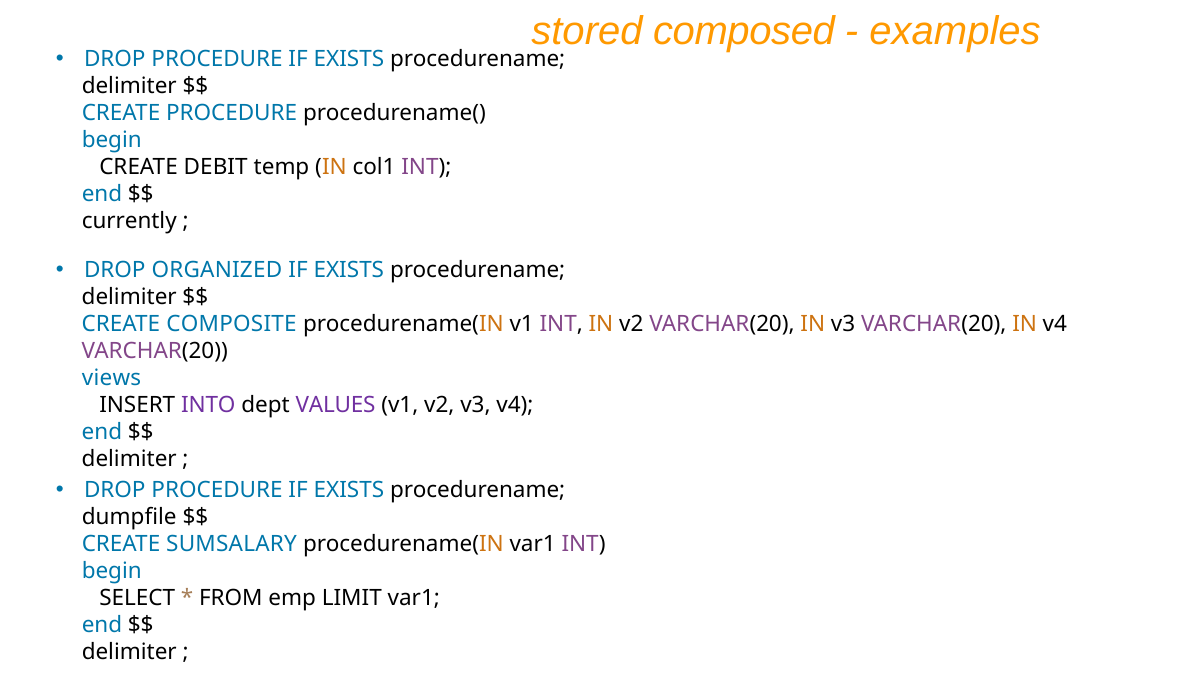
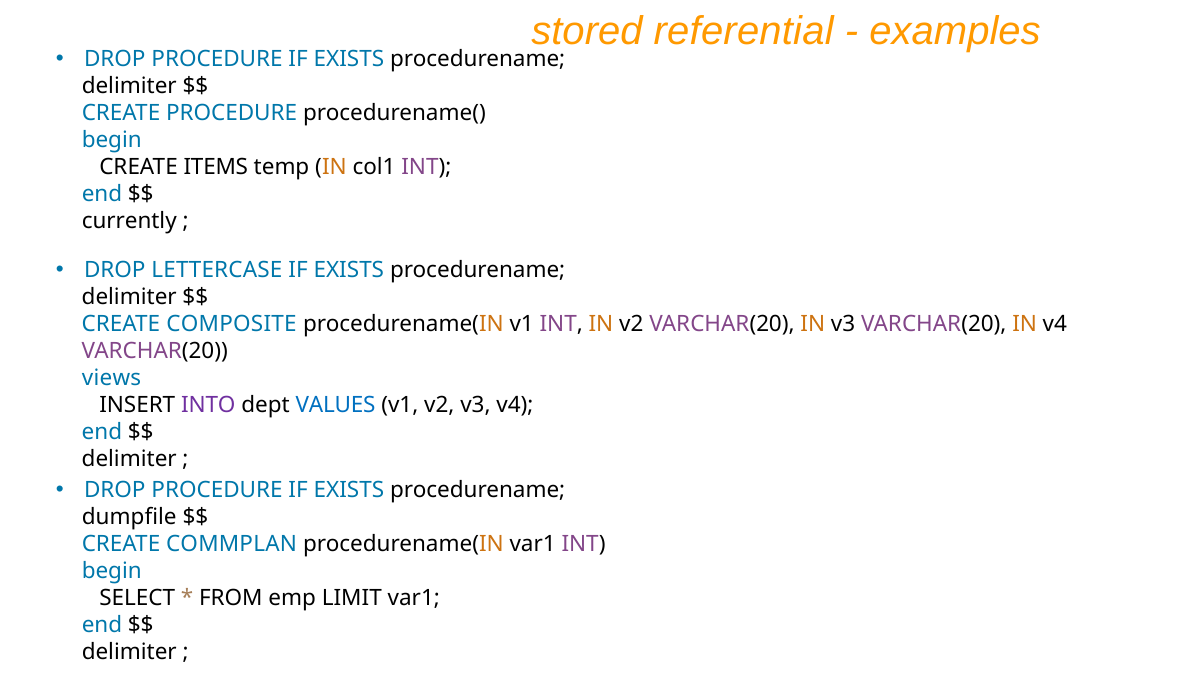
composed: composed -> referential (744, 31)
DEBIT: DEBIT -> ITEMS (216, 167)
ORGANIZED: ORGANIZED -> LETTERCASE (217, 270)
VALUES colour: purple -> blue (336, 405)
SUMSALARY: SUMSALARY -> COMMPLAN (232, 544)
